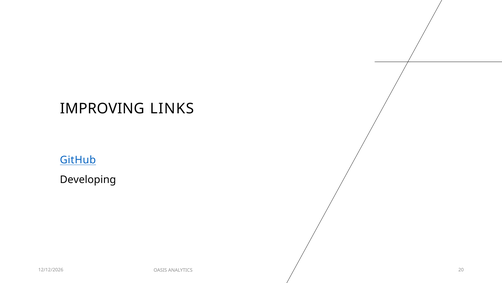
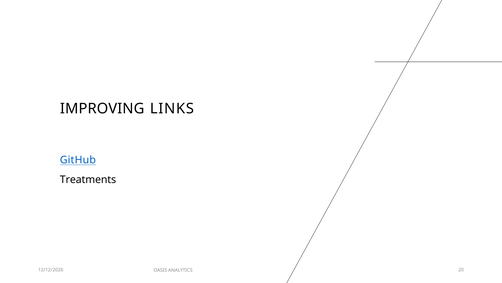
Developing: Developing -> Treatments (88, 179)
